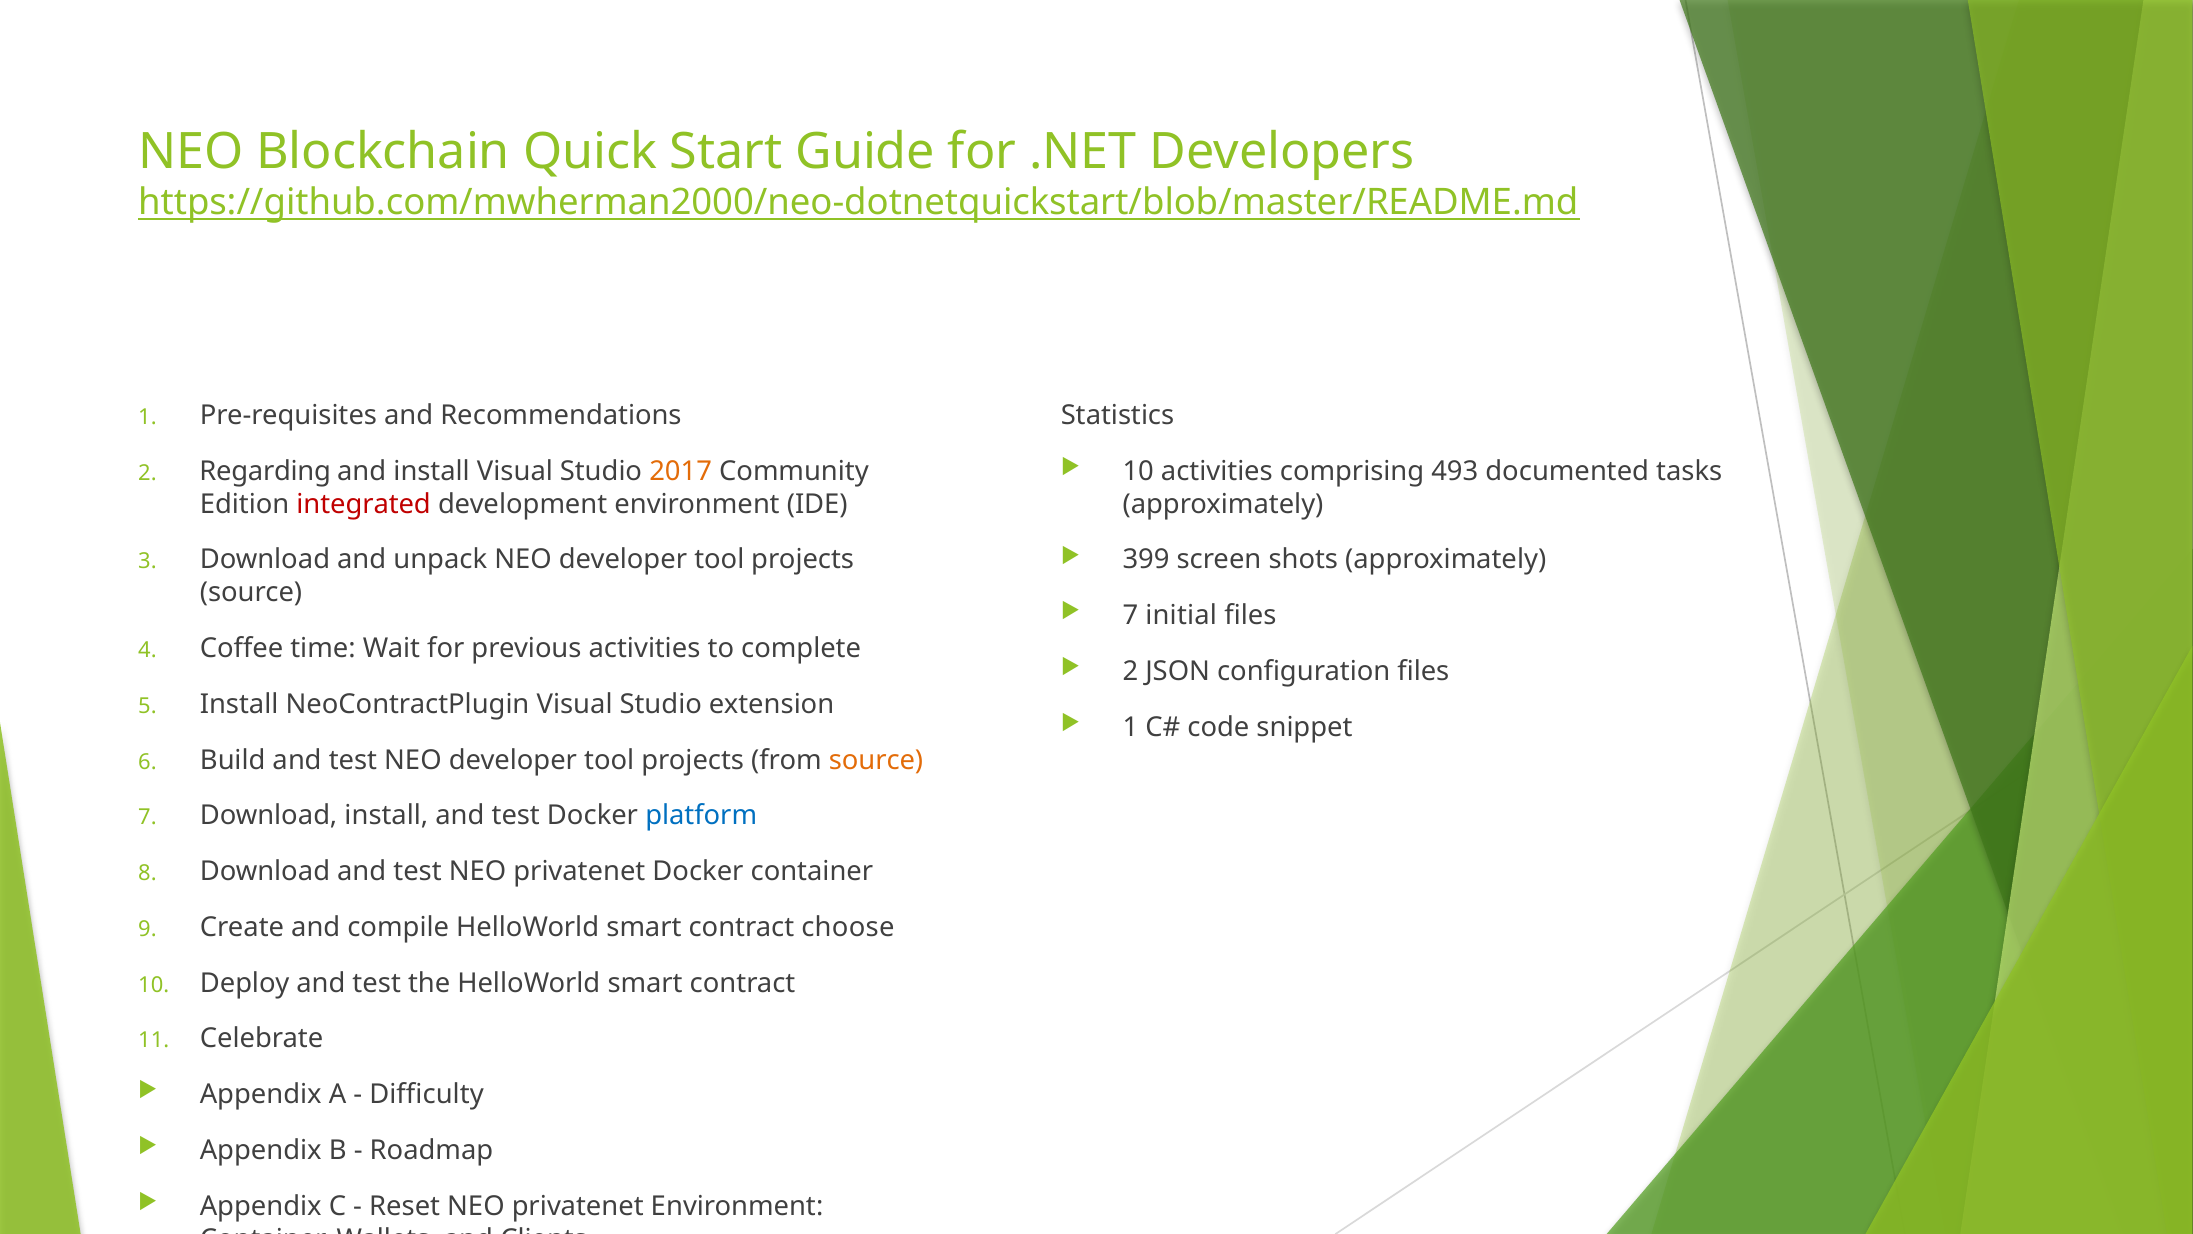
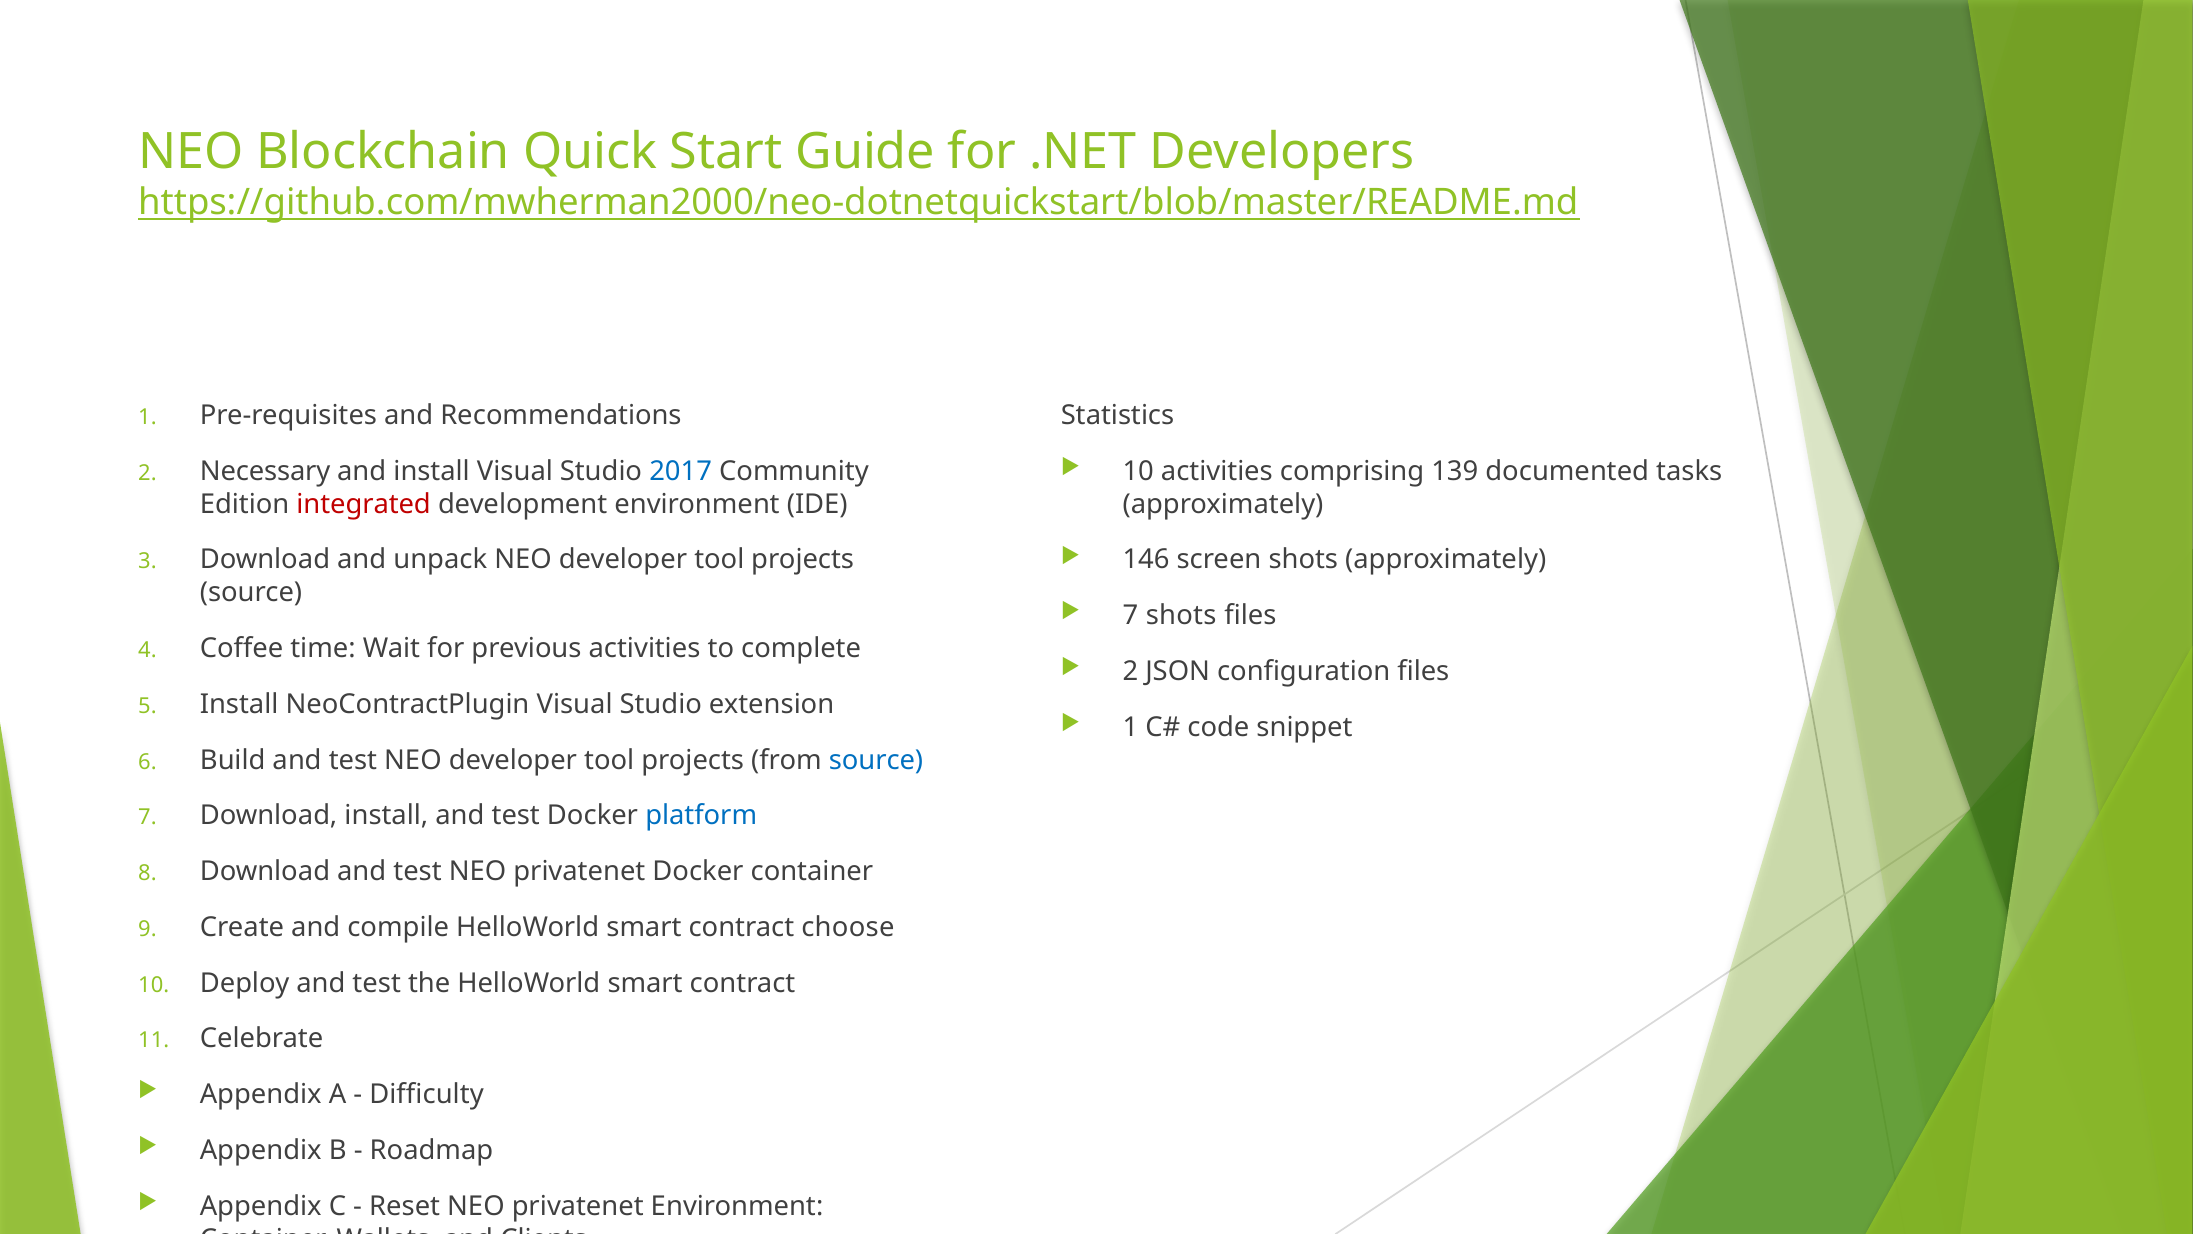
493: 493 -> 139 (1455, 471)
Regarding: Regarding -> Necessary (265, 471)
2017 colour: orange -> blue (681, 471)
399: 399 -> 146 (1146, 560)
7 initial: initial -> shots (1181, 615)
source colour: orange -> blue (876, 760)
